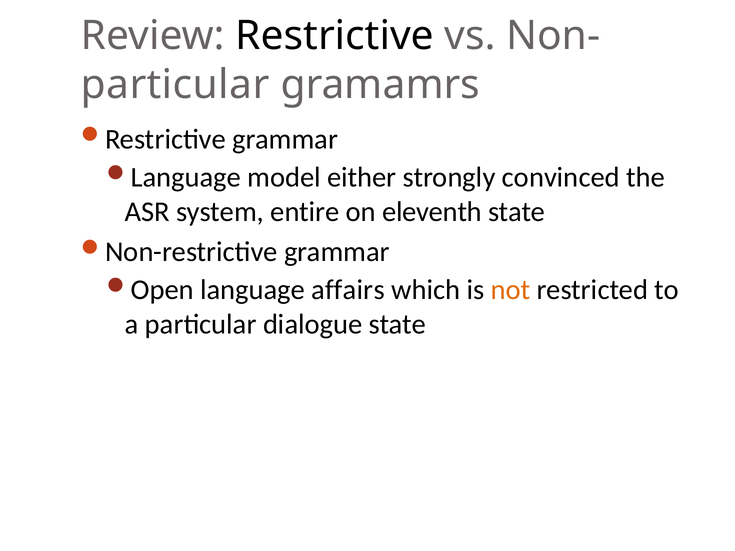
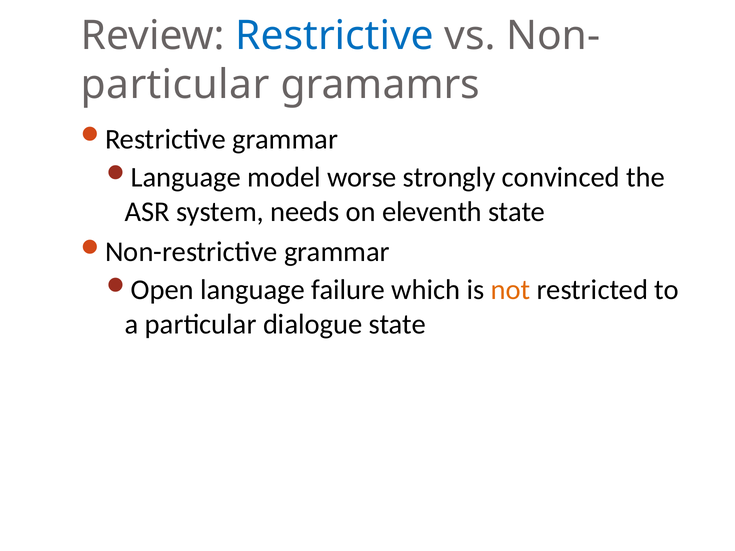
Restrictive colour: black -> blue (335, 36)
either: either -> worse (362, 177)
entire: entire -> needs (305, 212)
affairs: affairs -> failure (348, 290)
